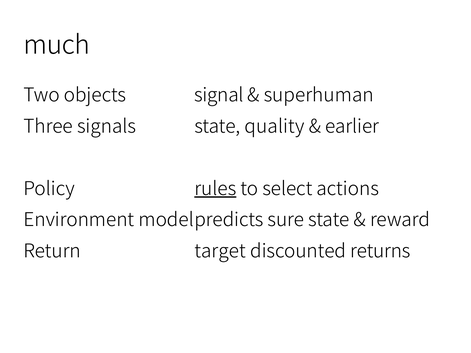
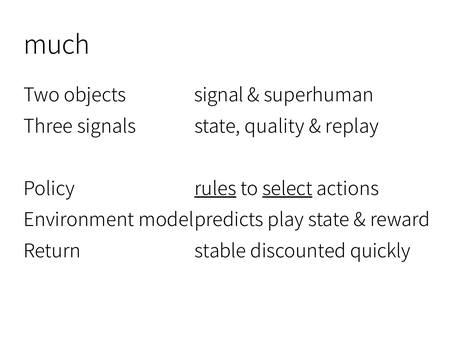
earlier: earlier -> replay (352, 127)
select underline: none -> present (287, 189)
sure: sure -> play (286, 220)
target: target -> stable (220, 251)
returns: returns -> quickly (380, 251)
